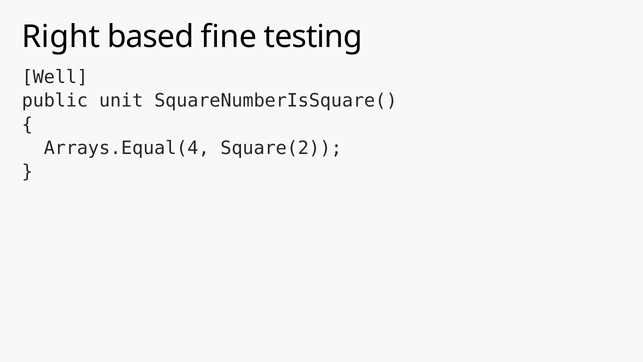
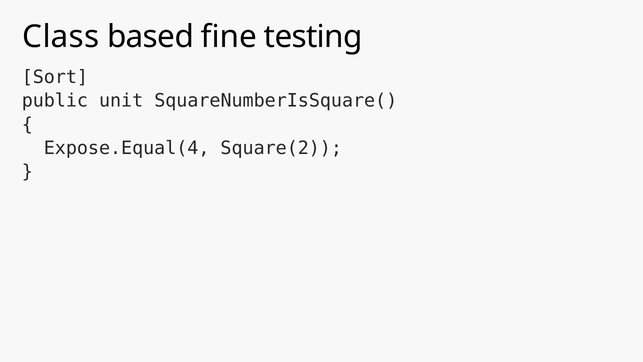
Right: Right -> Class (61, 37)
Well: Well -> Sort (55, 77)
Arrays.Equal(4: Arrays.Equal(4 -> Expose.Equal(4 (127, 148)
